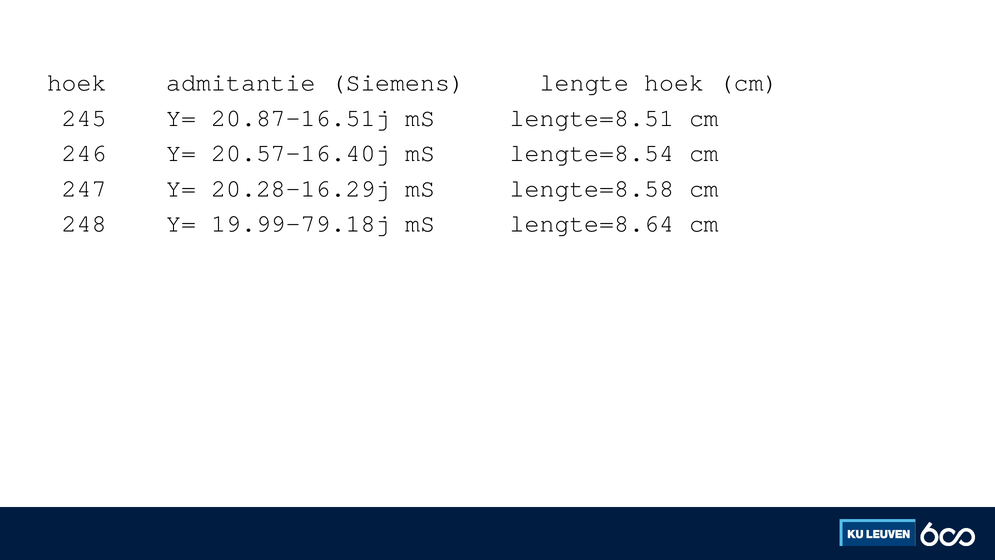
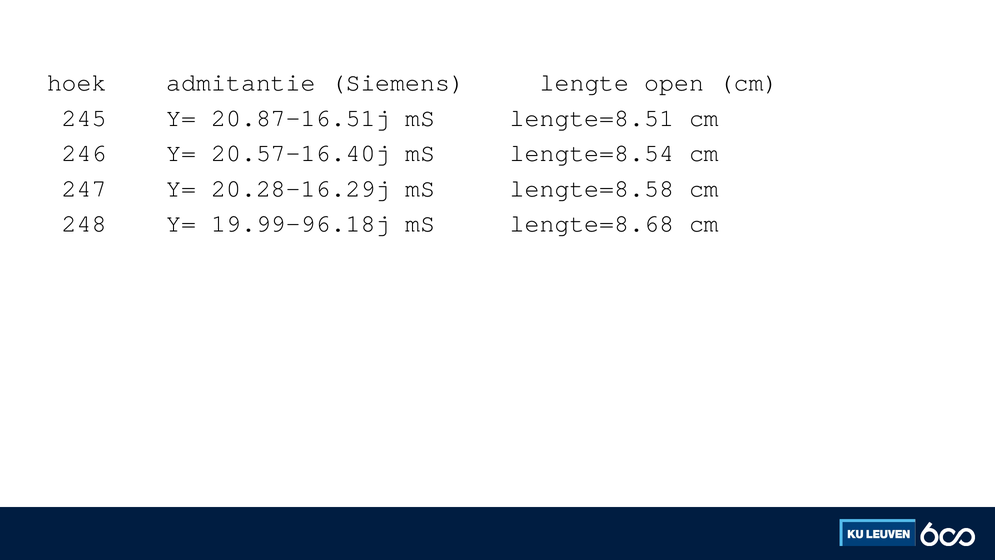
lengte hoek: hoek -> open (674, 83)
19.99-79.18j: 19.99-79.18j -> 19.99-96.18j (301, 224)
lengte=8.64: lengte=8.64 -> lengte=8.68 (592, 224)
